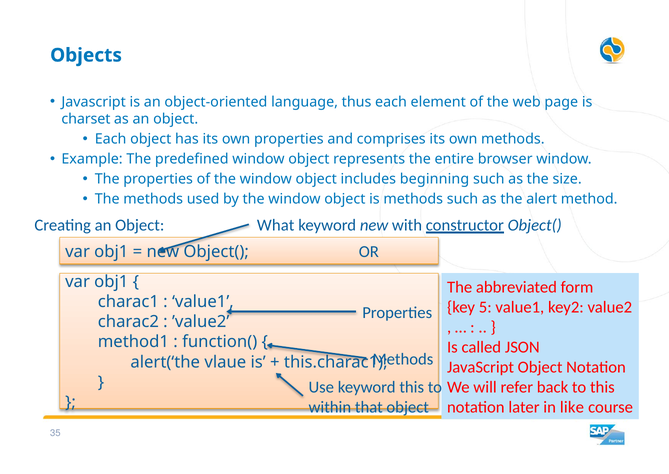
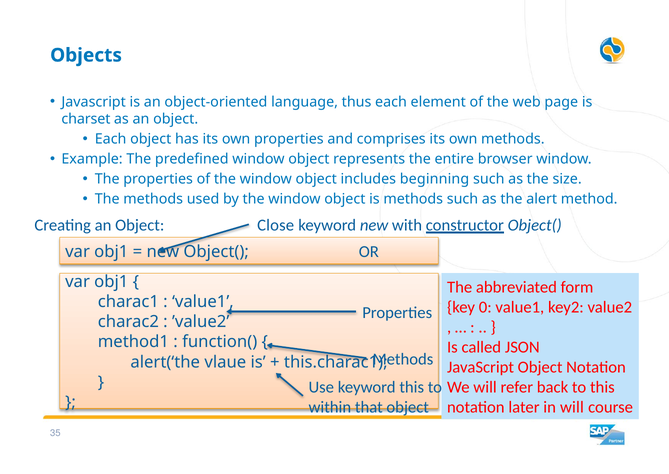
What: What -> Close (276, 225)
5: 5 -> 0 (485, 307)
in like: like -> will (572, 407)
